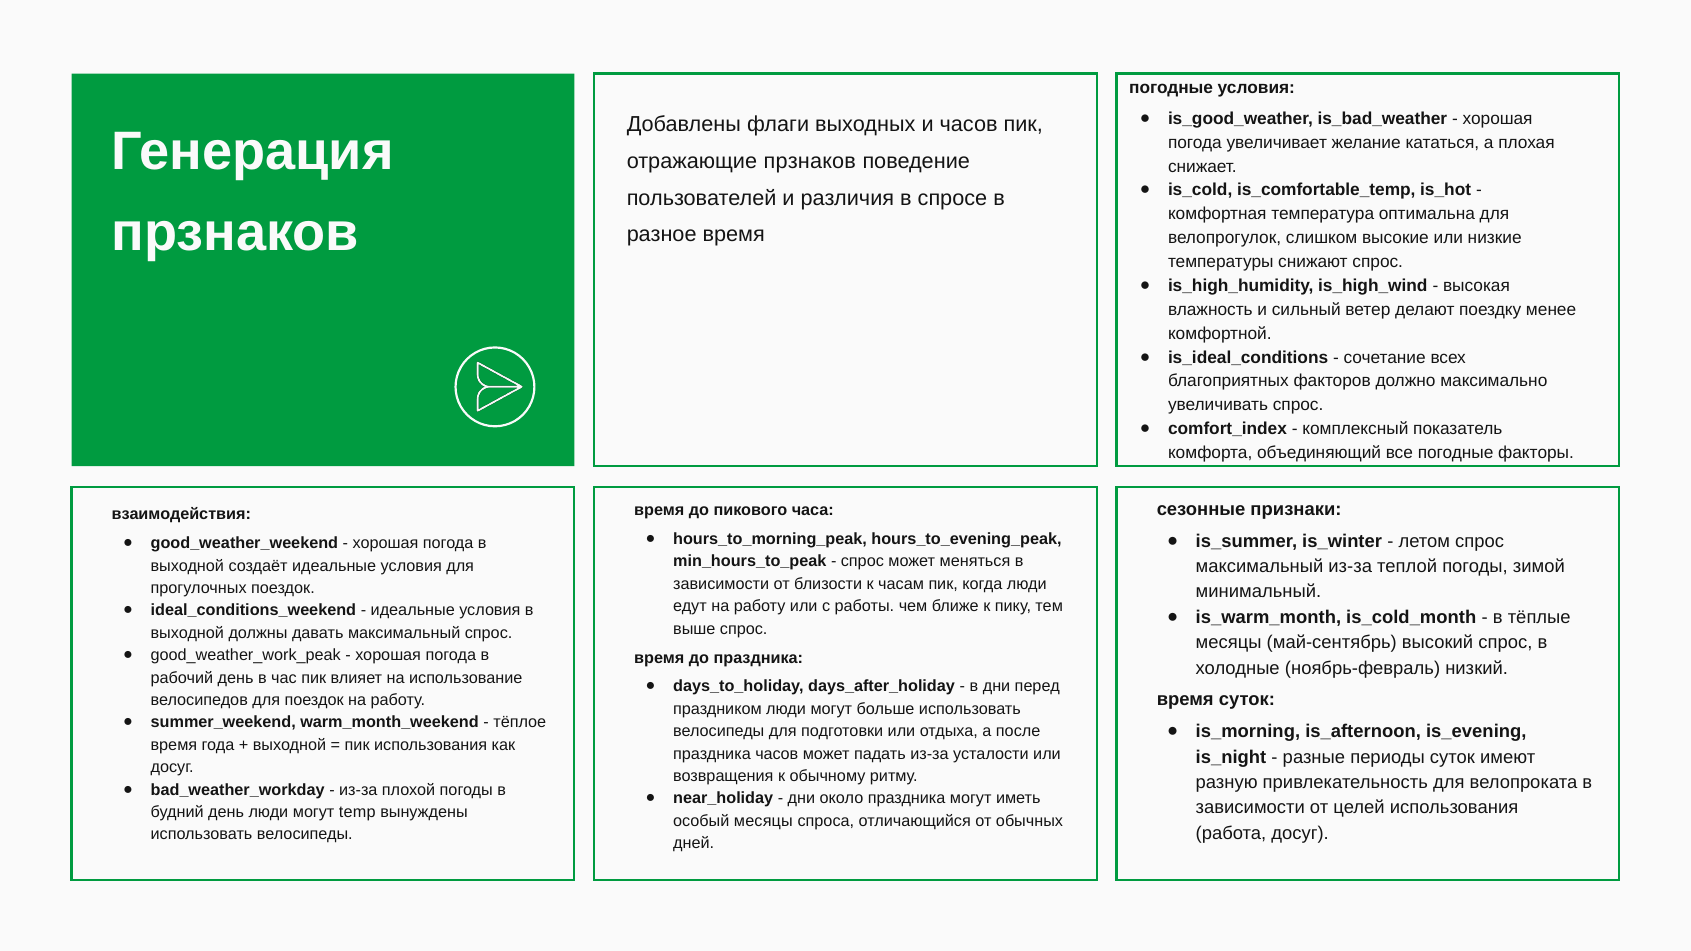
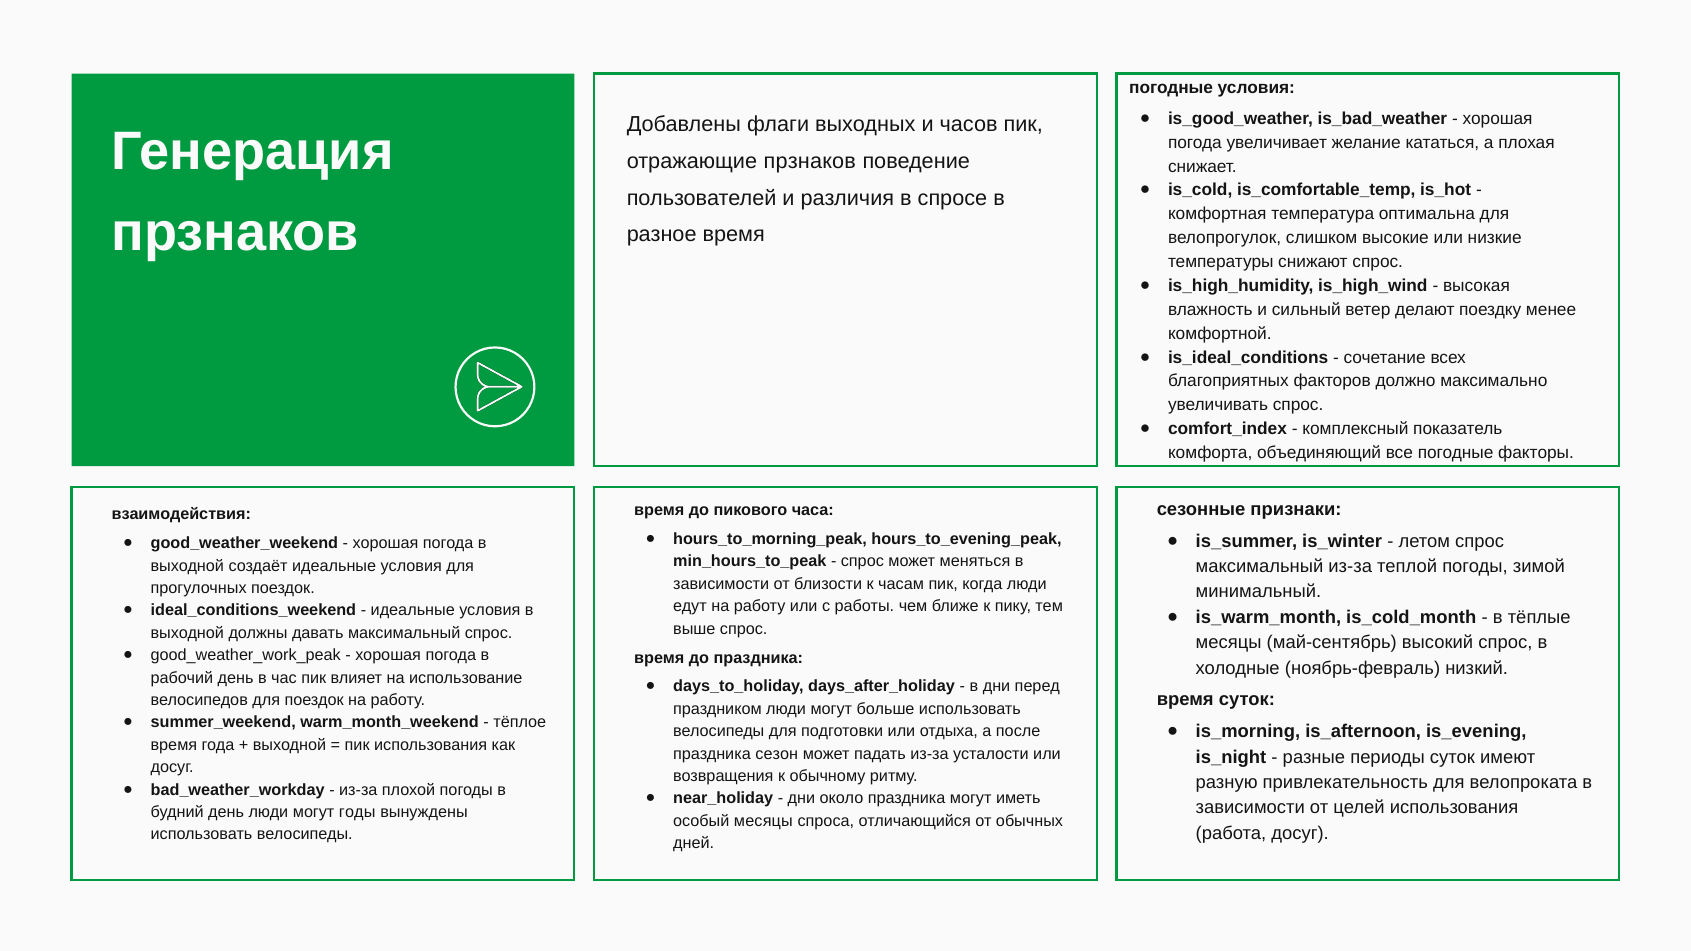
праздника часов: часов -> сезон (777, 754)
temp: temp -> годы (357, 812)
